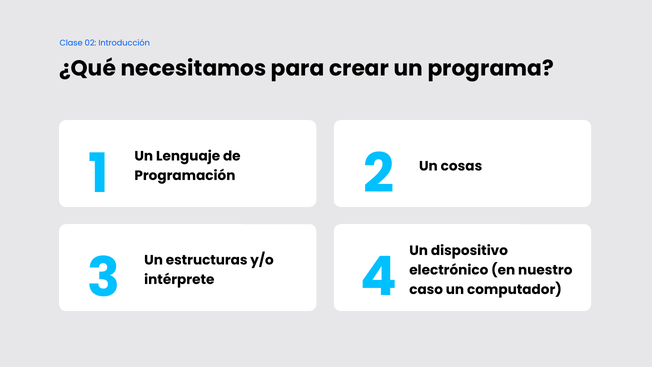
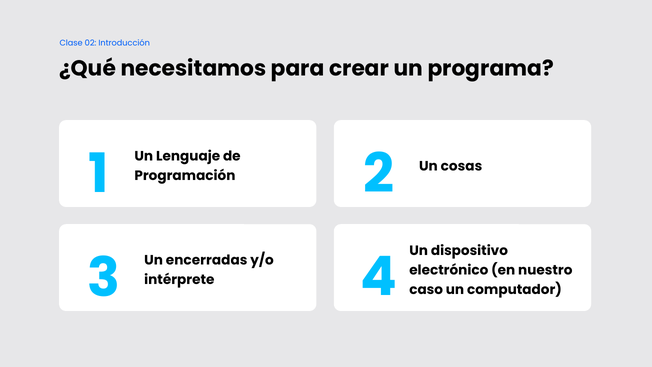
estructuras: estructuras -> encerradas (207, 260)
